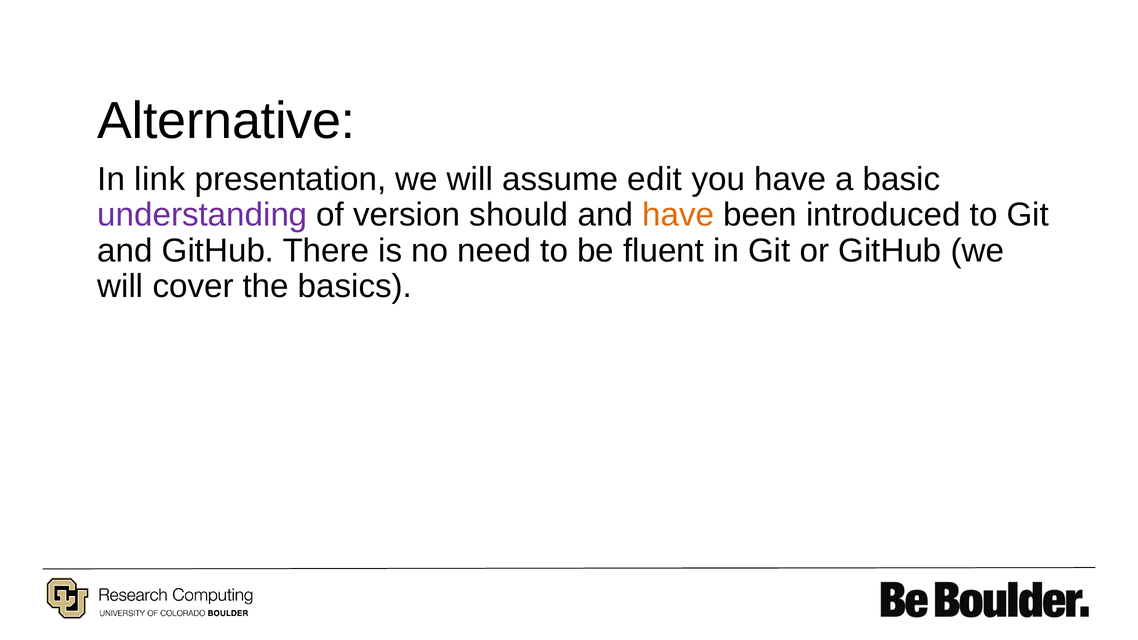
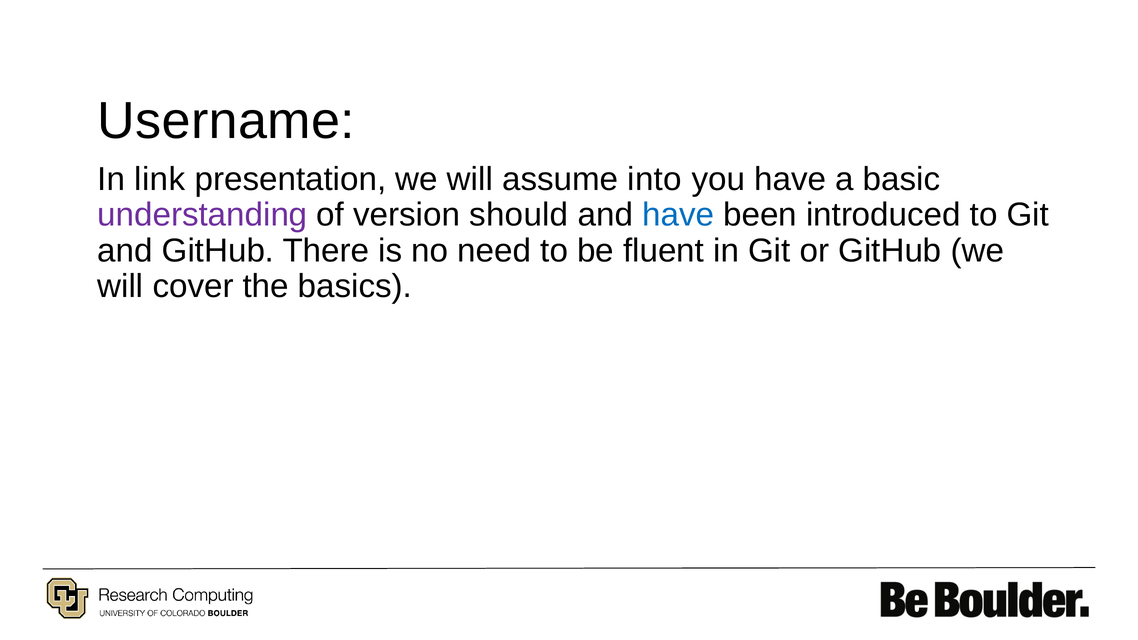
Alternative: Alternative -> Username (226, 121)
edit: edit -> into (655, 179)
have colour: orange -> blue (678, 215)
